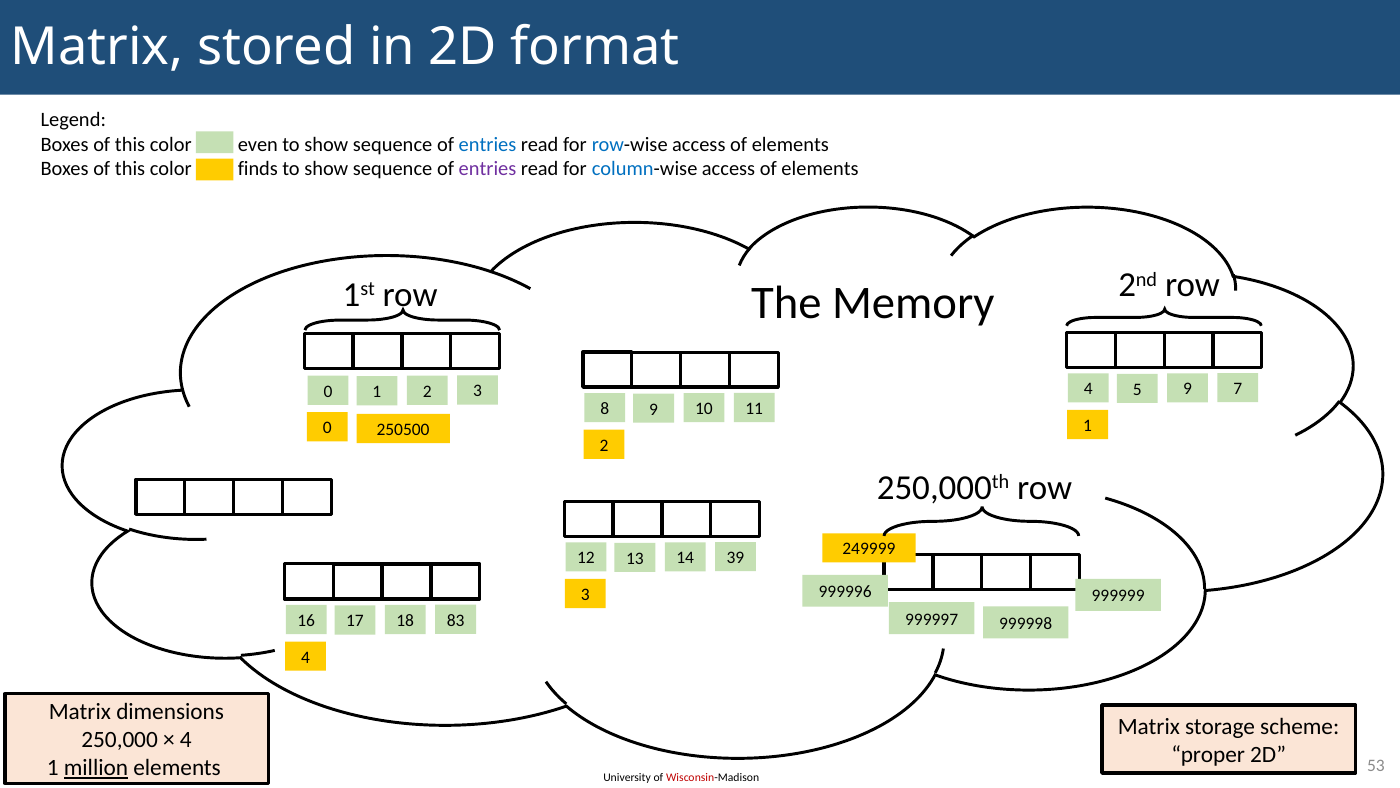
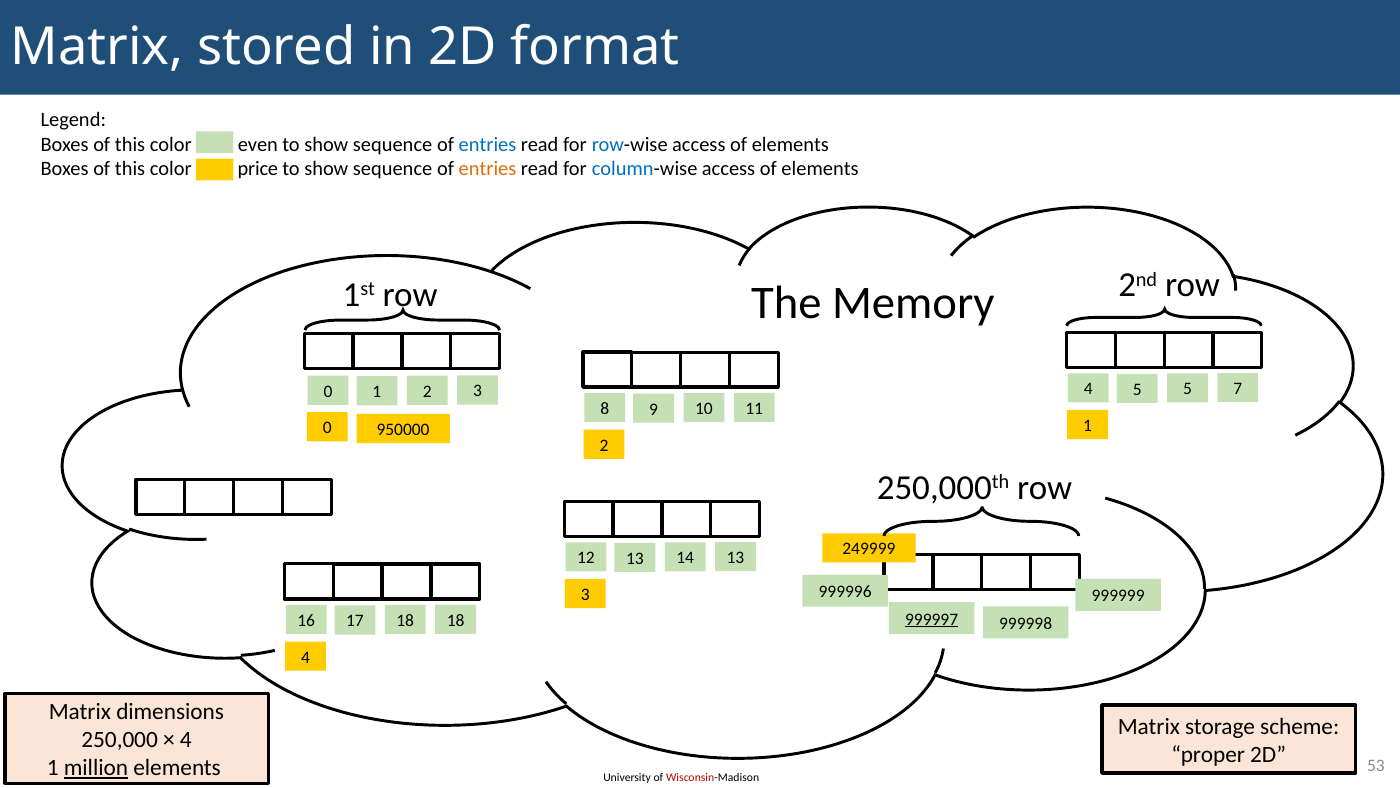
finds: finds -> price (258, 169)
entries colour: purple -> orange (488, 169)
5 9: 9 -> 5 (1188, 389)
250500: 250500 -> 950000 (403, 429)
14 39: 39 -> 13 (735, 558)
999997 underline: none -> present (932, 619)
18 83: 83 -> 18 (456, 620)
